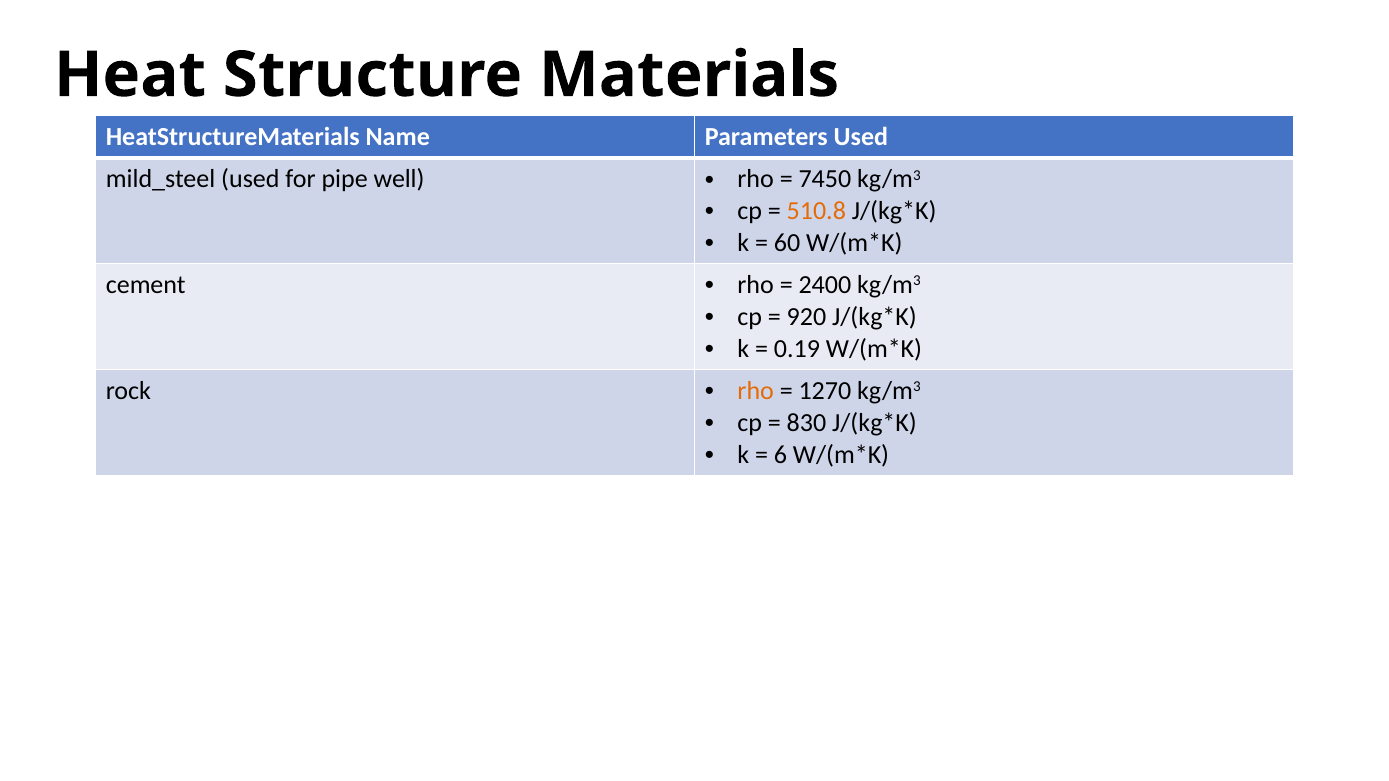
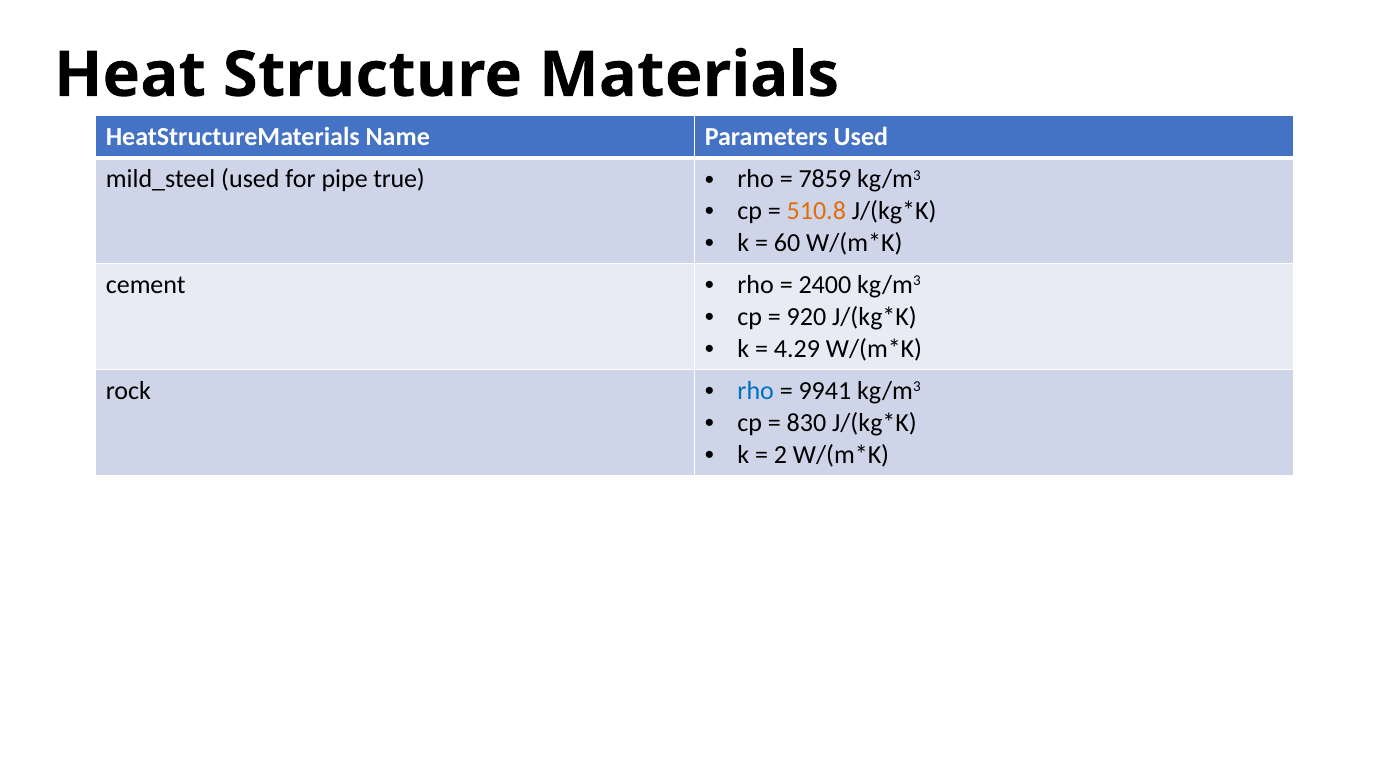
well: well -> true (399, 179)
7450: 7450 -> 7859 (825, 179)
0.19: 0.19 -> 4.29 (797, 349)
rho colour: orange -> blue (756, 391)
1270: 1270 -> 9941 (825, 391)
6: 6 -> 2 (780, 455)
